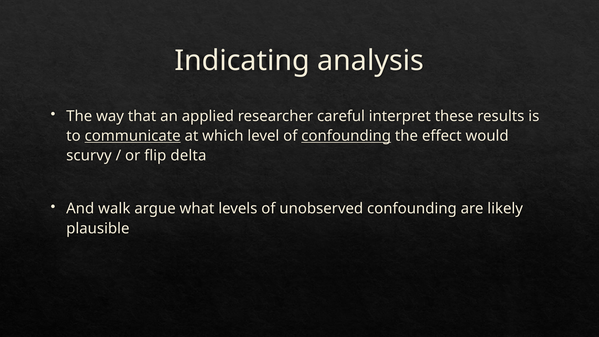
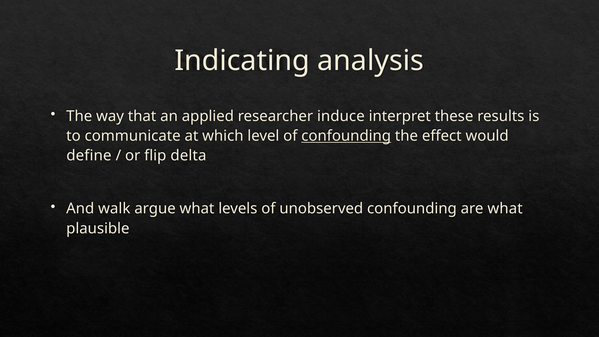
careful: careful -> induce (341, 116)
communicate underline: present -> none (133, 136)
scurvy: scurvy -> define (89, 156)
are likely: likely -> what (505, 209)
